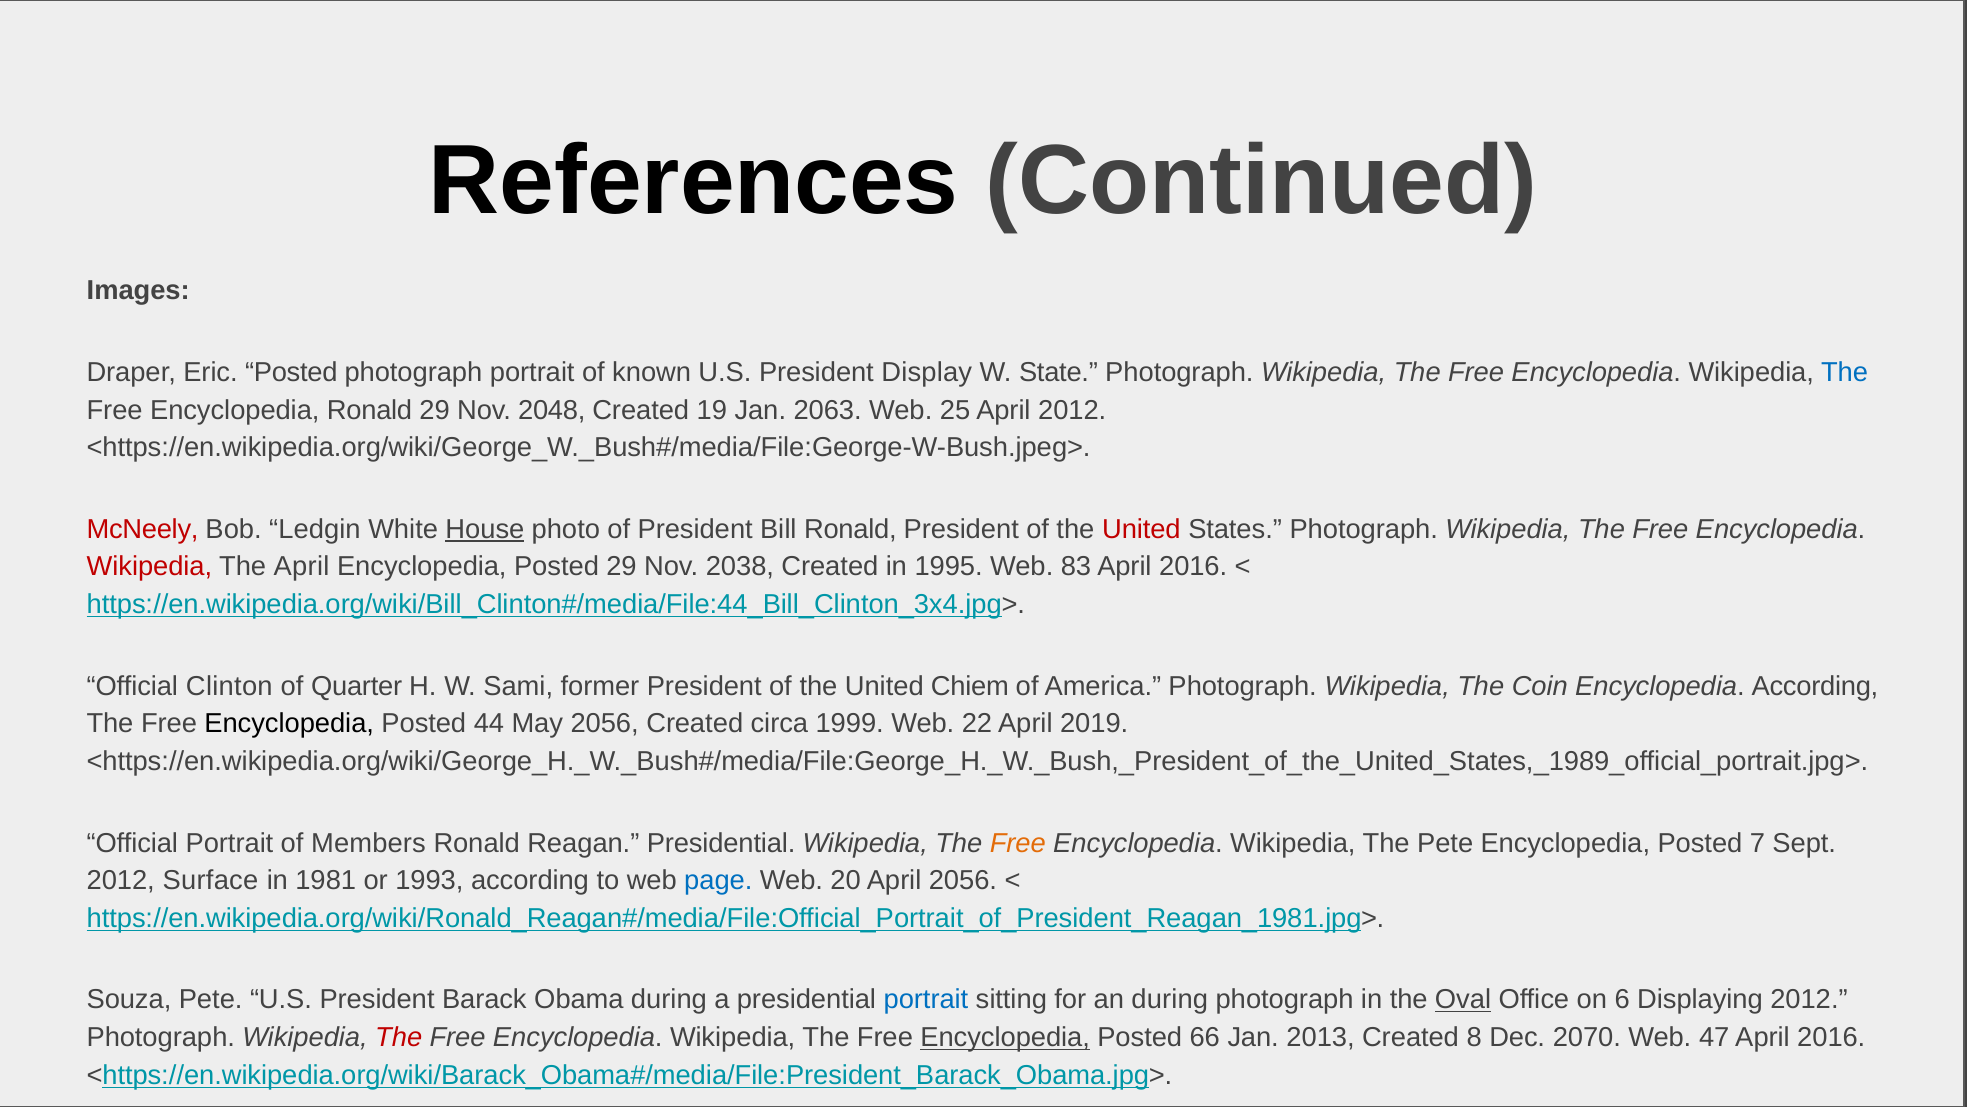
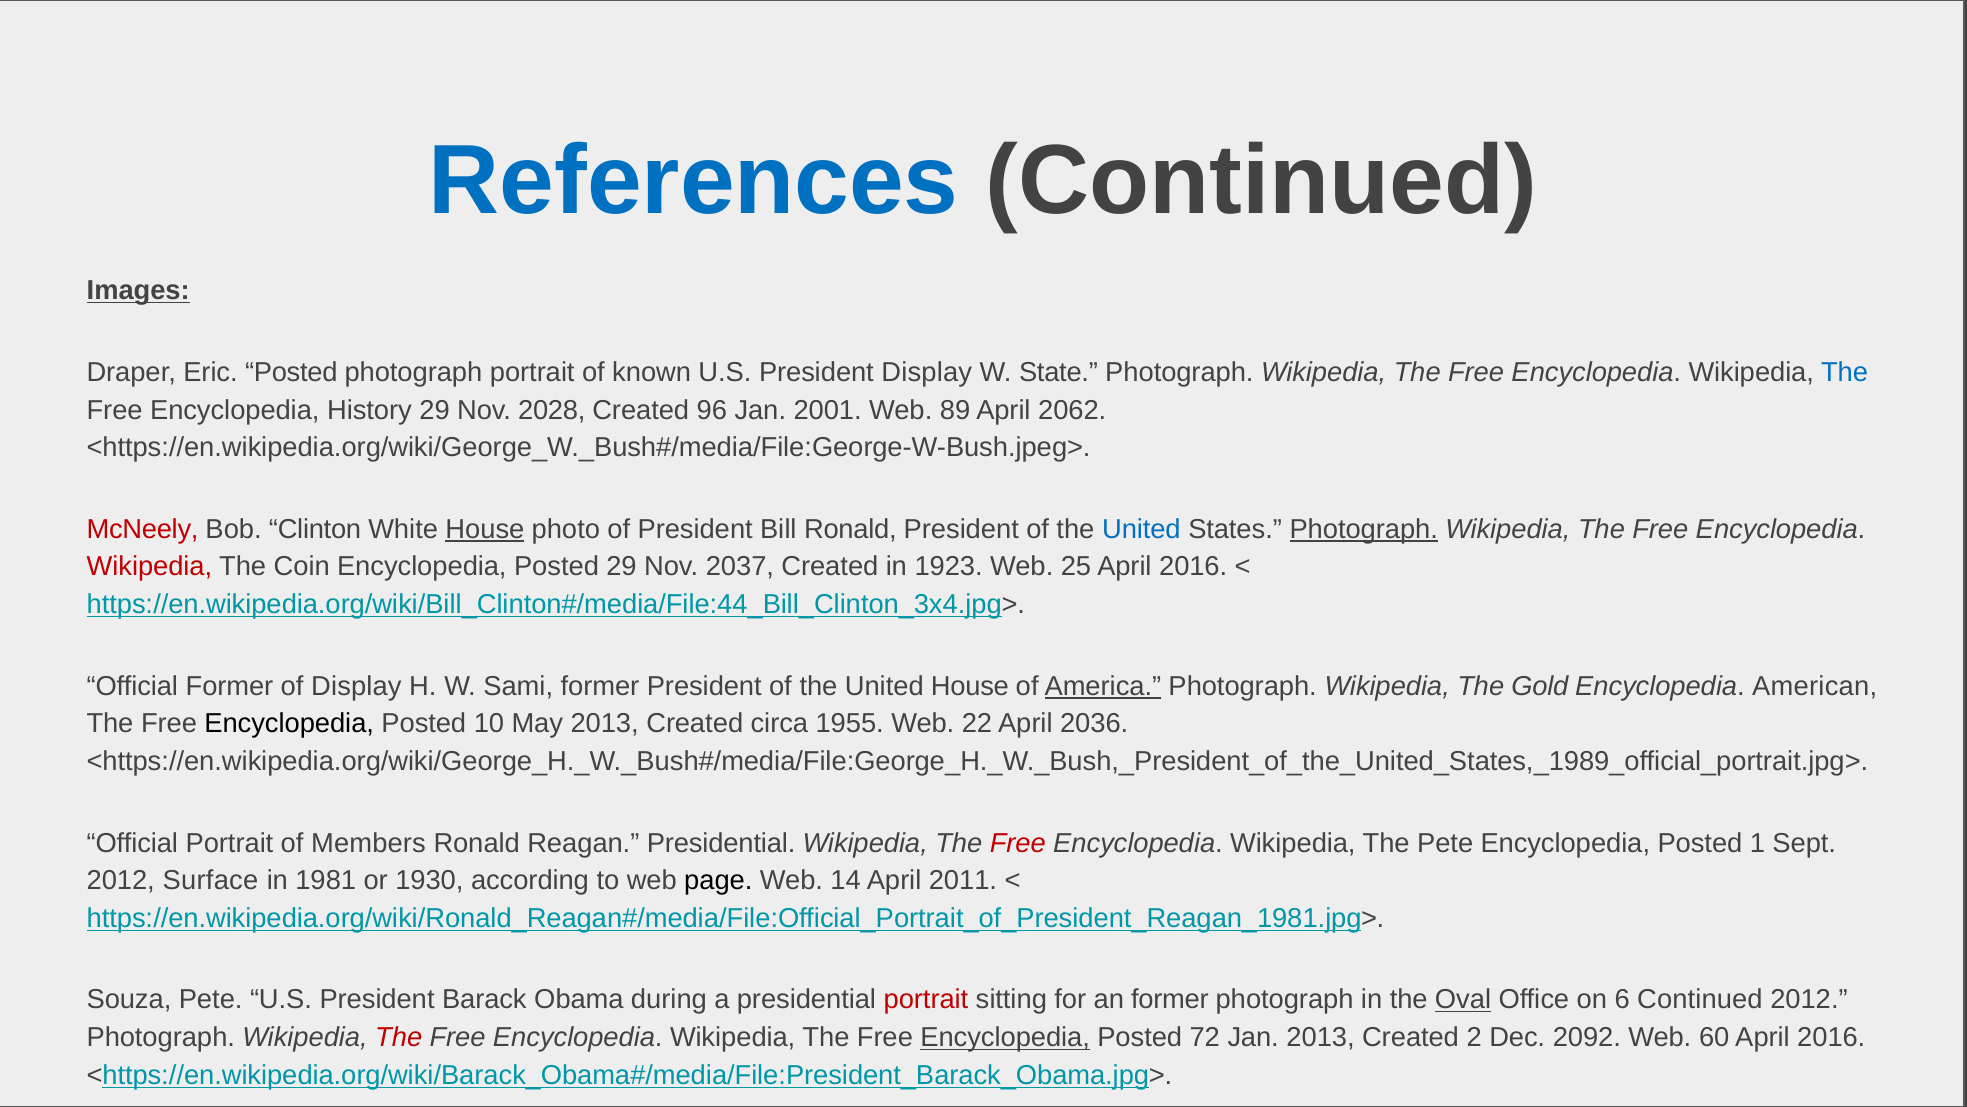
References colour: black -> blue (694, 181)
Images underline: none -> present (138, 291)
Encyclopedia Ronald: Ronald -> History (369, 410)
2048: 2048 -> 2028 (552, 410)
19: 19 -> 96 (712, 410)
2063: 2063 -> 2001 (828, 410)
25: 25 -> 89 (955, 410)
April 2012: 2012 -> 2062 (1072, 410)
Ledgin: Ledgin -> Clinton (315, 529)
United colour: red -> blue (1141, 529)
Photograph underline: none -> present (1364, 529)
The April: April -> Coin (302, 567)
2038: 2038 -> 2037 (740, 567)
1995: 1995 -> 1923 (949, 567)
83: 83 -> 25 (1076, 567)
Official Clinton: Clinton -> Former (230, 686)
of Quarter: Quarter -> Display (356, 686)
United Chiem: Chiem -> House (970, 686)
America underline: none -> present (1103, 686)
Coin: Coin -> Gold (1540, 686)
Encyclopedia According: According -> American (1815, 686)
44: 44 -> 10 (489, 723)
May 2056: 2056 -> 2013 (605, 723)
1999: 1999 -> 1955 (850, 723)
2019: 2019 -> 2036 (1094, 723)
Free colour: orange -> red (1018, 843)
7: 7 -> 1 (1757, 843)
1993: 1993 -> 1930 (429, 880)
page colour: blue -> black (718, 880)
20: 20 -> 14 (846, 880)
April 2056: 2056 -> 2011 (963, 880)
portrait colour: blue -> red (926, 999)
an during: during -> former (1170, 999)
6 Displaying: Displaying -> Continued (1700, 999)
66: 66 -> 72 (1205, 1037)
8: 8 -> 2 (1474, 1037)
2070: 2070 -> 2092 (1587, 1037)
47: 47 -> 60 (1714, 1037)
